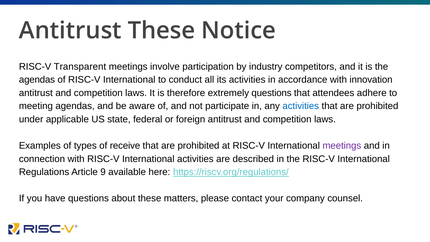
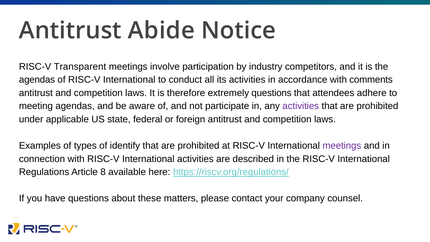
Antitrust These: These -> Abide (161, 30)
innovation: innovation -> comments (371, 80)
activities colour: blue -> purple (301, 106)
receive: receive -> identify (125, 146)
9: 9 -> 8 (103, 172)
